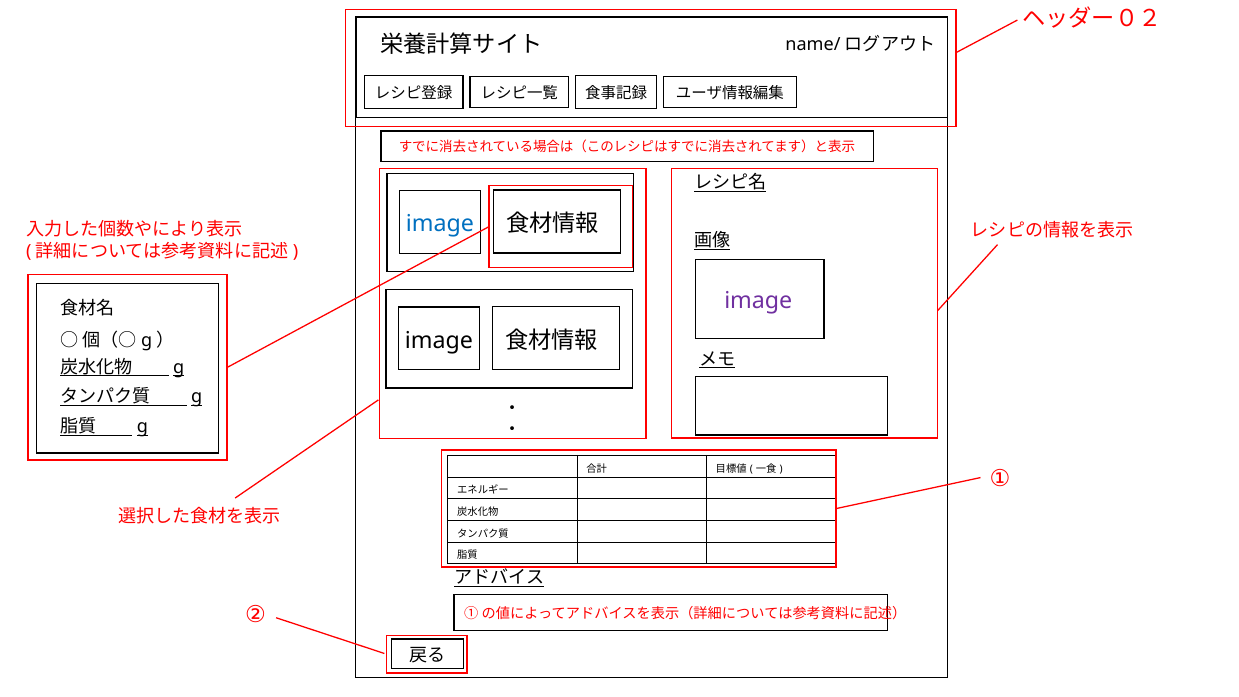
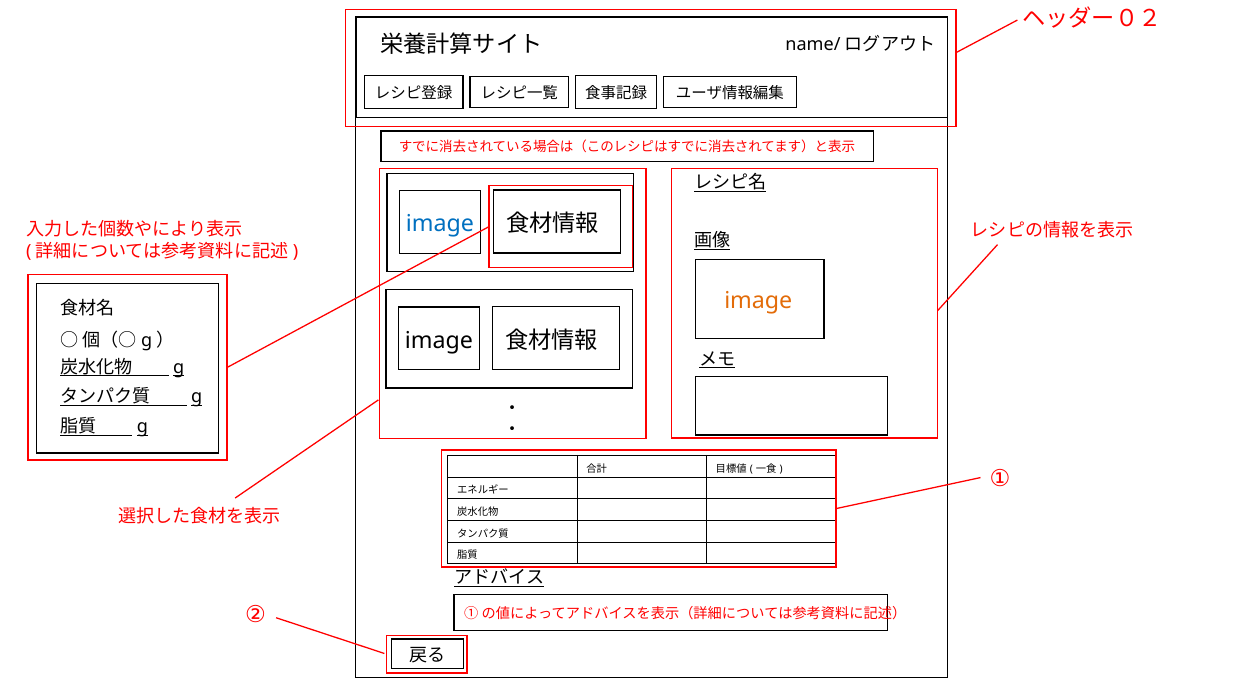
image colour: purple -> orange (758, 301)
